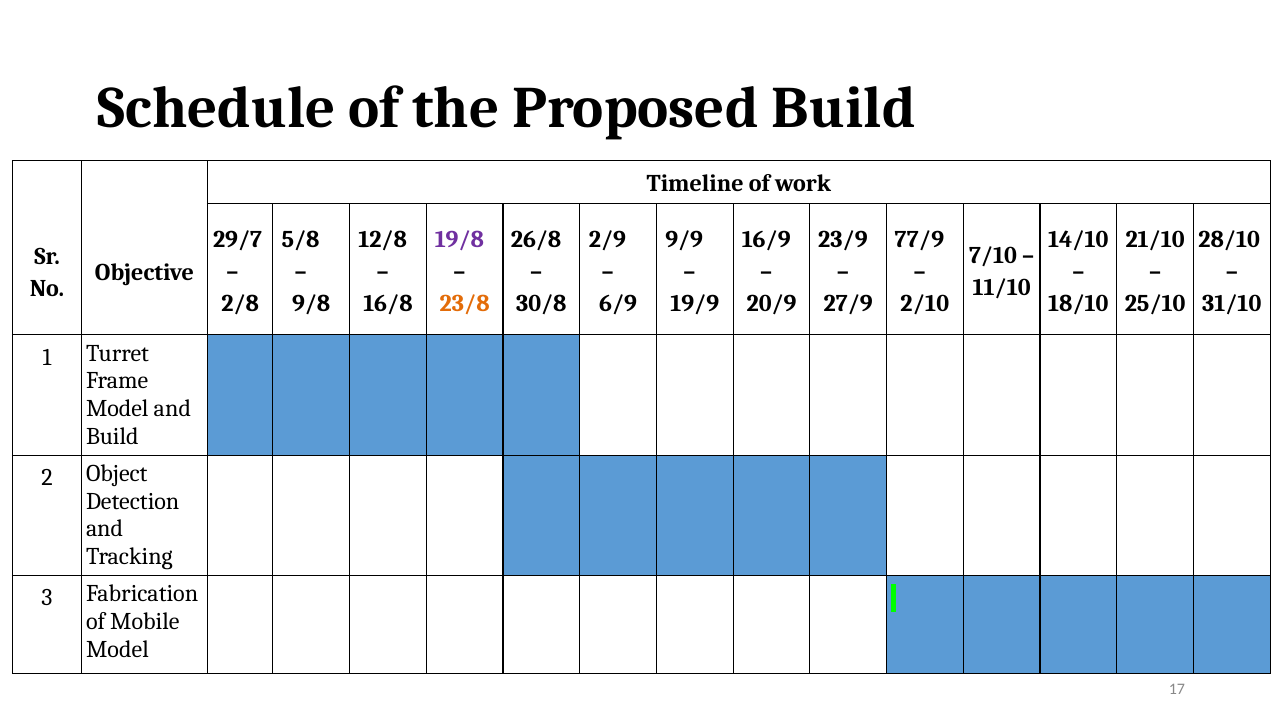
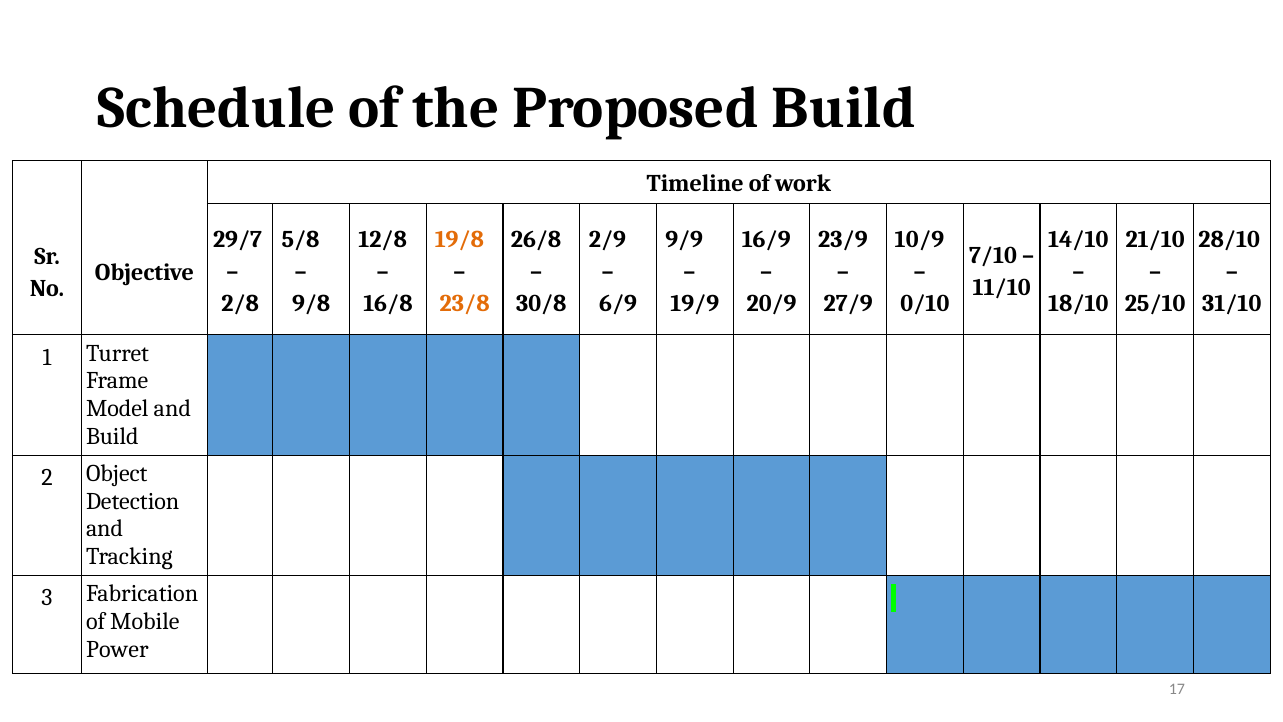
19/8 colour: purple -> orange (459, 239)
77/9: 77/9 -> 10/9 (919, 239)
2/10: 2/10 -> 0/10 (925, 303)
Model: Model -> Power (117, 649)
